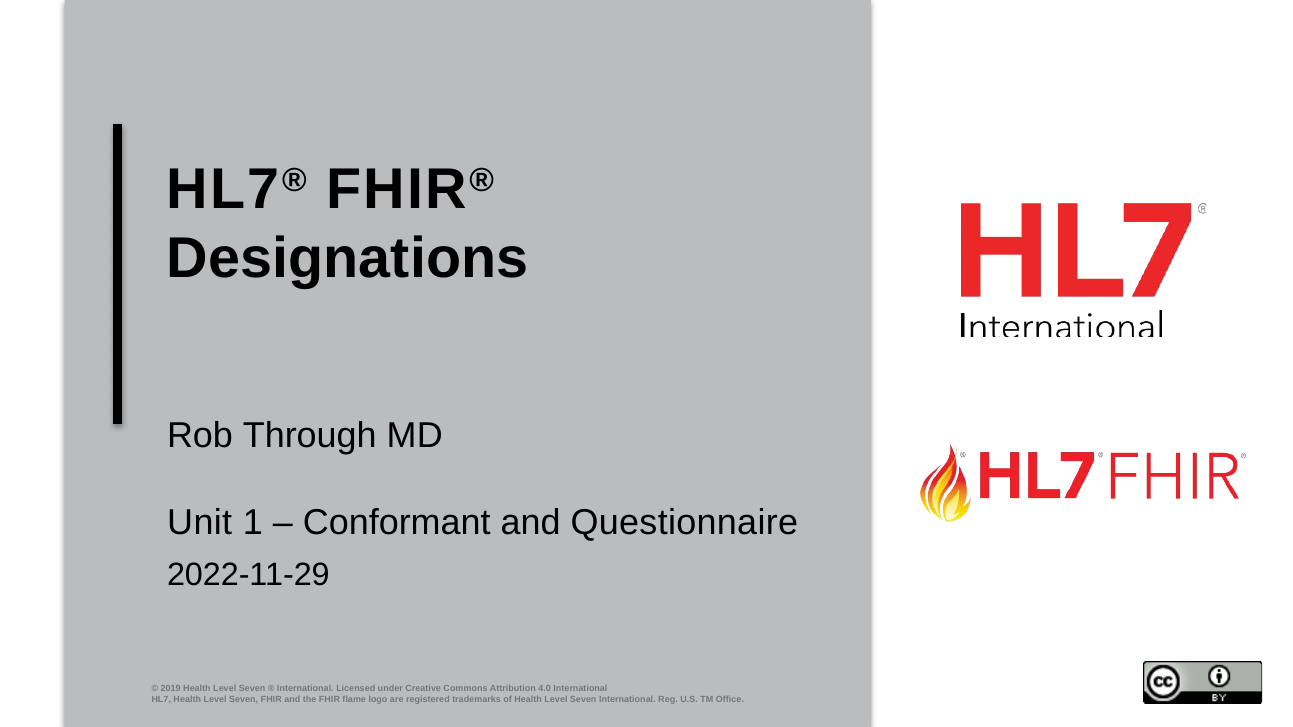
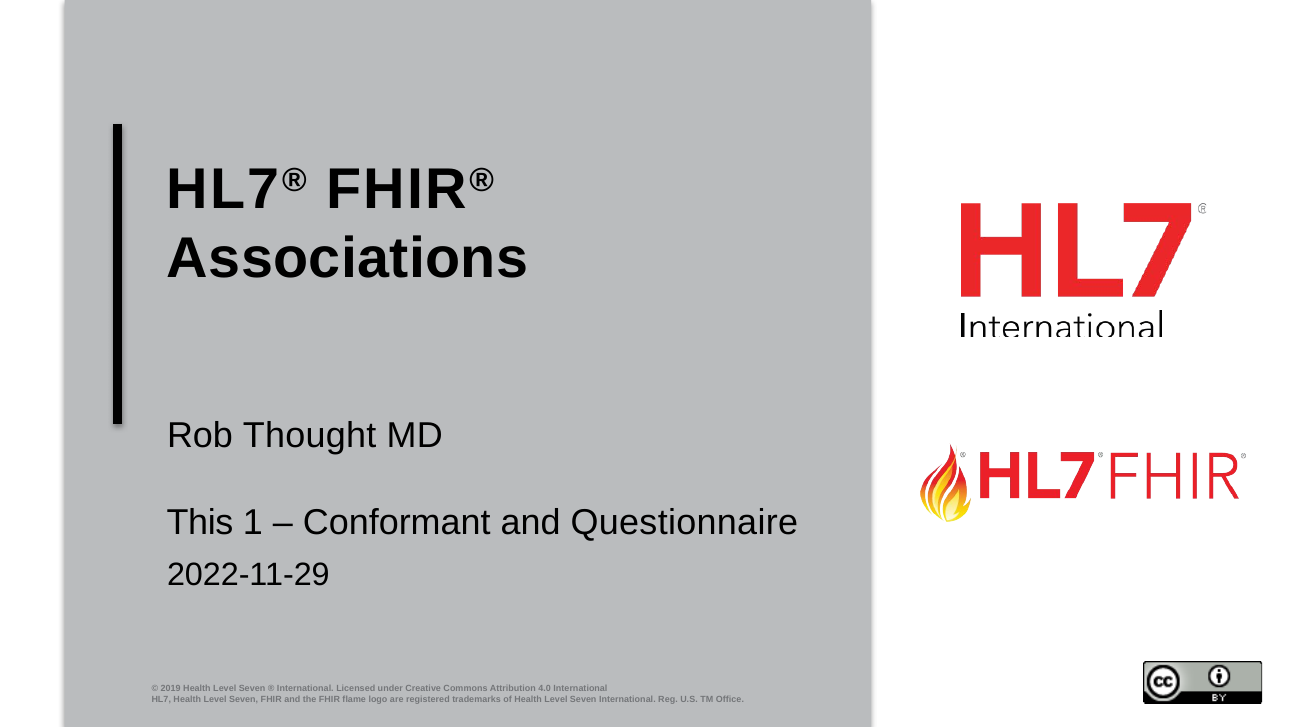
Designations: Designations -> Associations (348, 259)
Through: Through -> Thought (310, 436)
Unit: Unit -> This (200, 522)
